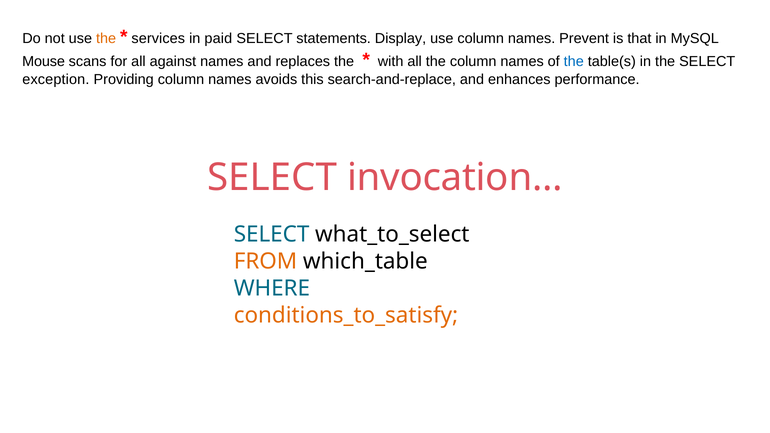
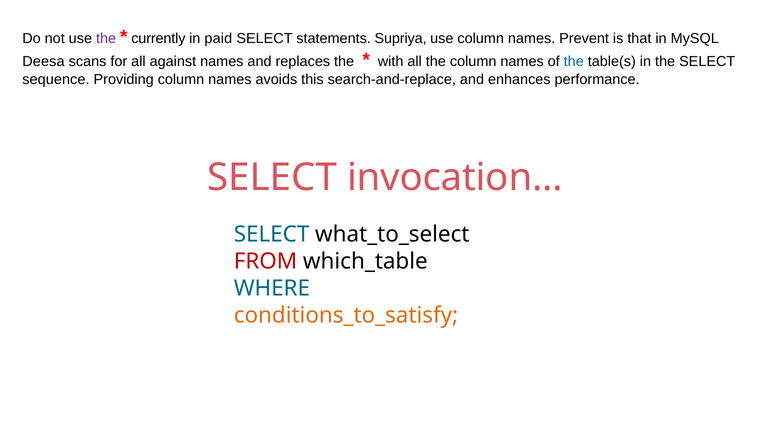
the colour: orange -> purple (106, 38)
services: services -> currently (158, 38)
Display: Display -> Supriya (401, 38)
Mouse: Mouse -> Deesa (43, 61)
exception: exception -> sequence (56, 80)
FROM colour: orange -> red (265, 261)
